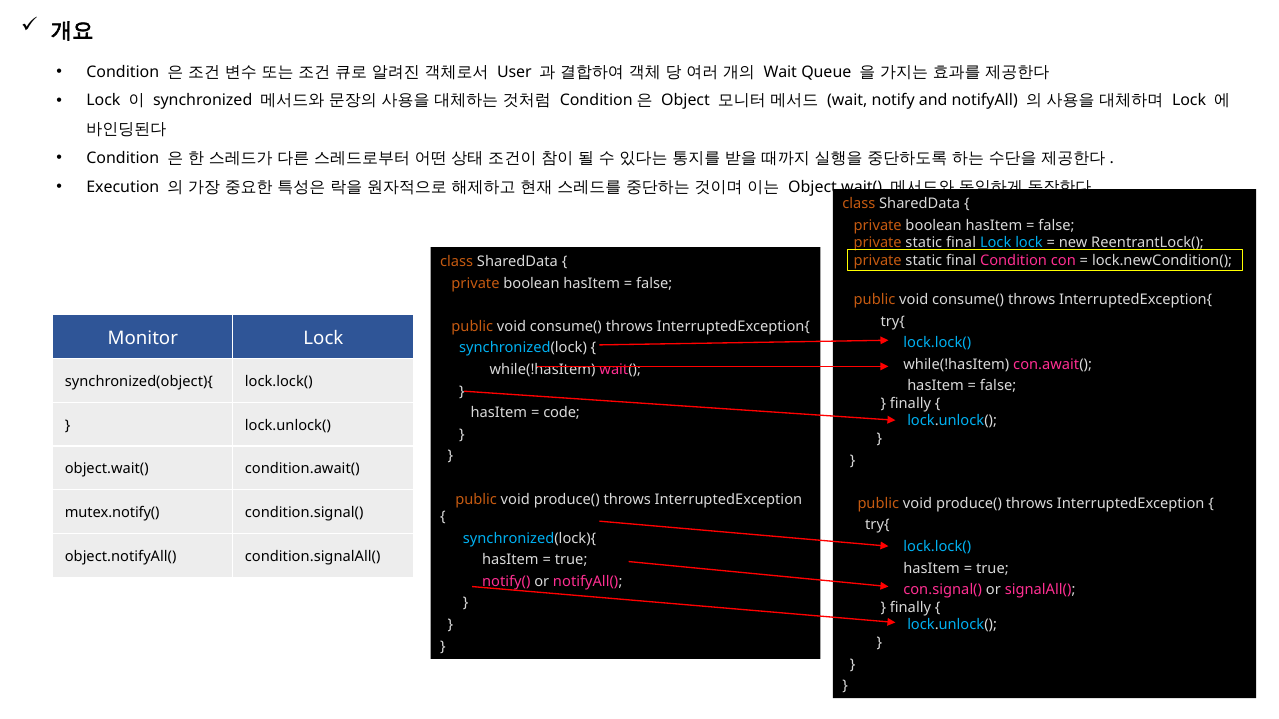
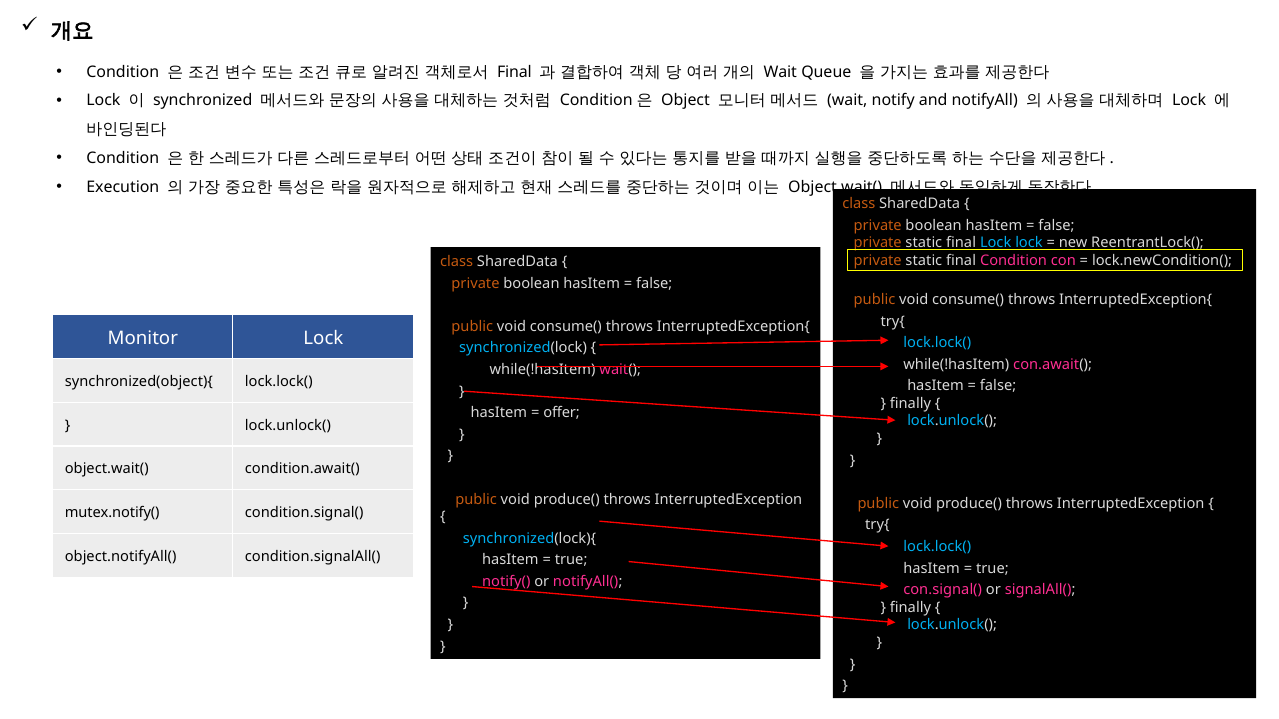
User: User -> Final (514, 72)
code: code -> offer (562, 413)
